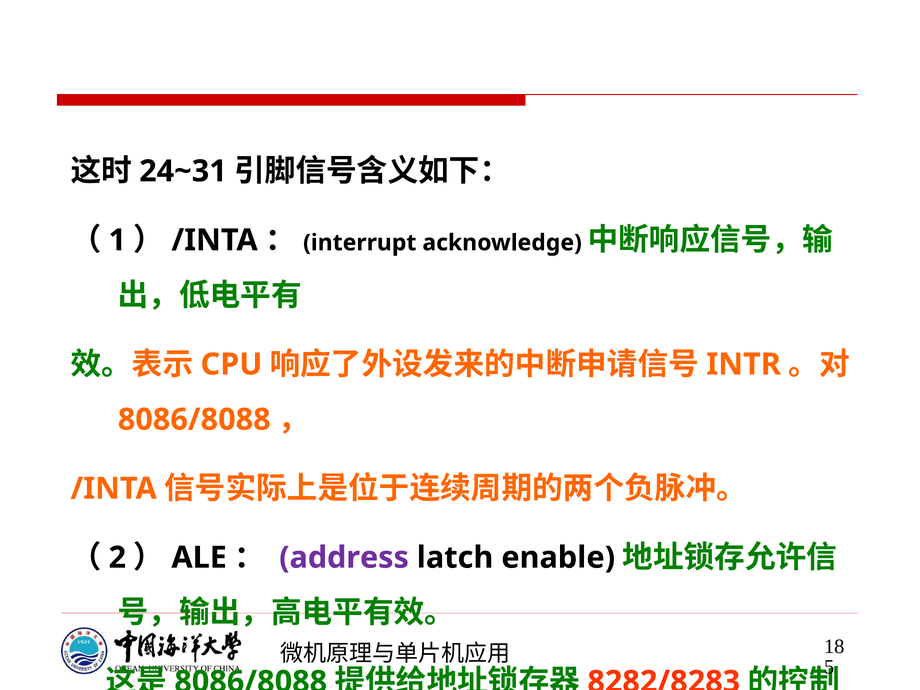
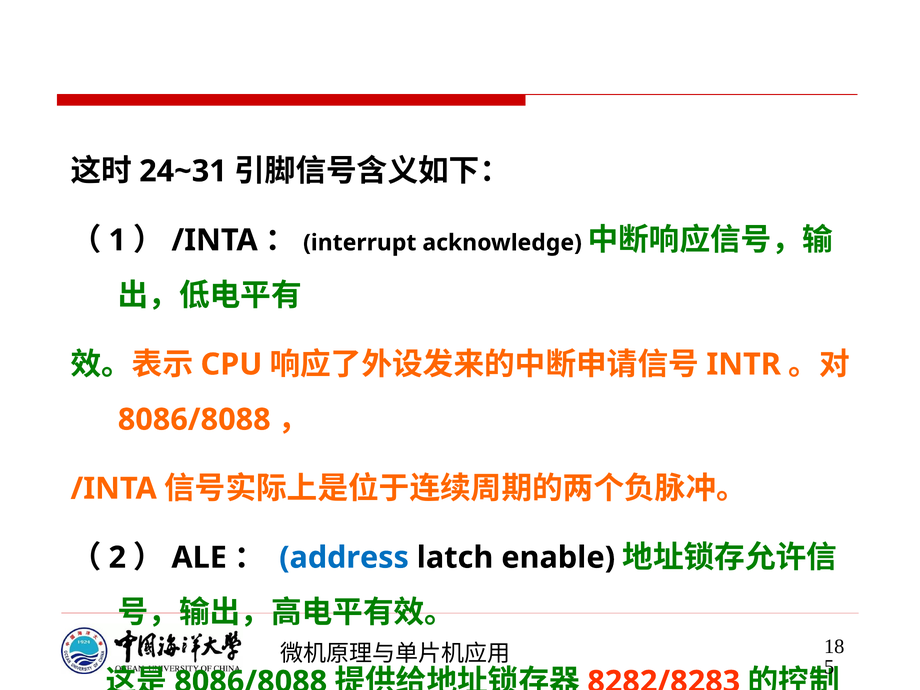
address colour: purple -> blue (344, 558)
